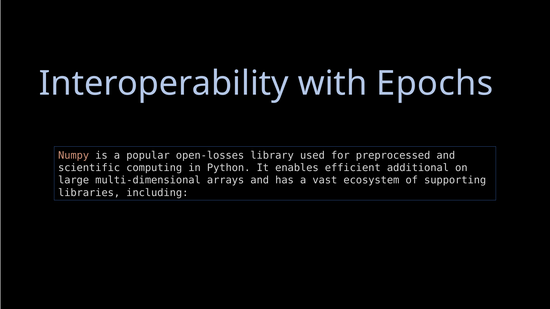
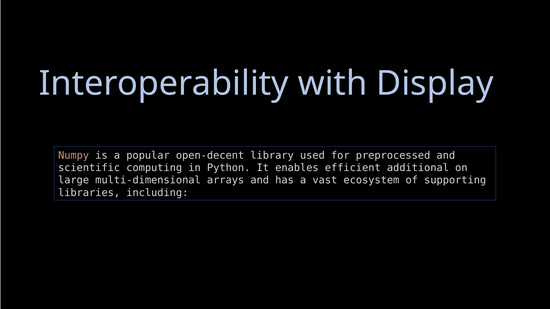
Epochs: Epochs -> Display (435, 84)
open-losses: open-losses -> open-decent (210, 156)
